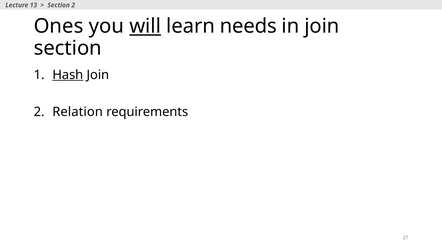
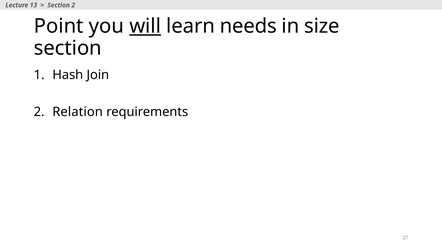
Ones: Ones -> Point (59, 26)
in join: join -> size (322, 26)
Hash underline: present -> none (68, 75)
